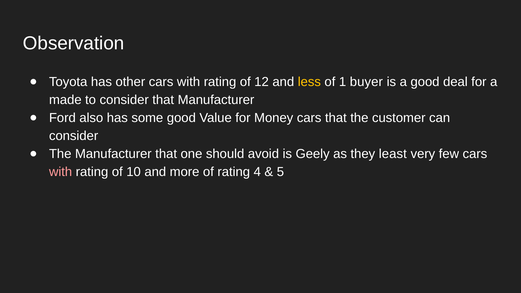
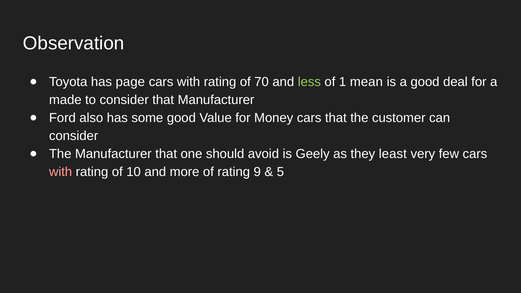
other: other -> page (130, 82)
12: 12 -> 70 (262, 82)
less colour: yellow -> light green (309, 82)
buyer: buyer -> mean (366, 82)
4: 4 -> 9 (257, 172)
